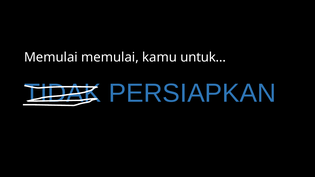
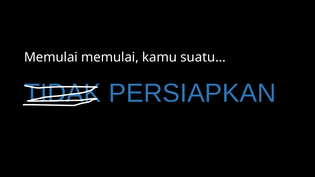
untuk…: untuk… -> suatu… (203, 57)
